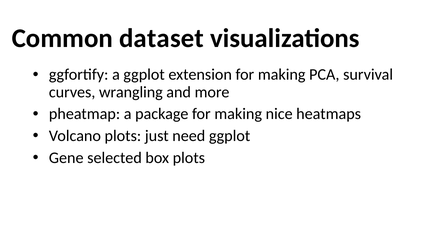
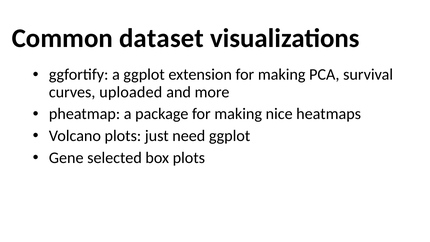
wrangling: wrangling -> uploaded (131, 92)
